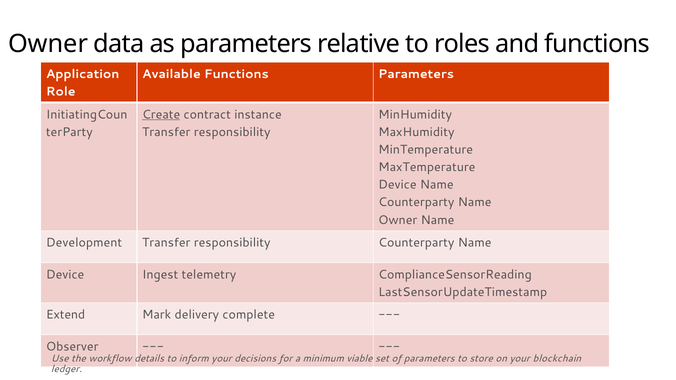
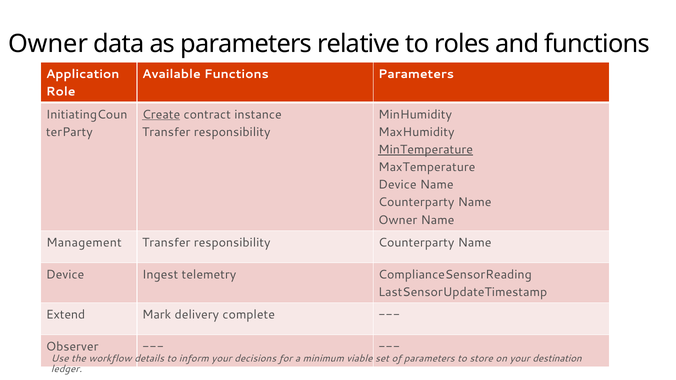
MinTemperature underline: none -> present (426, 150)
Development: Development -> Management (84, 243)
blockchain: blockchain -> destination (557, 359)
